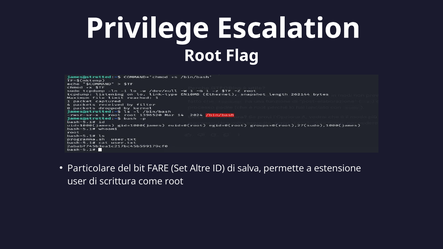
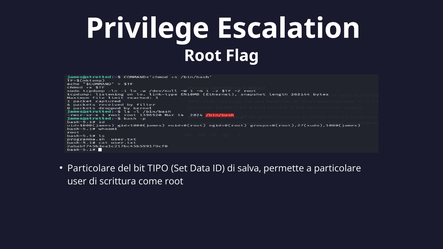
FARE: FARE -> TIPO (158, 168)
Altre: Altre -> Data (200, 168)
a estensione: estensione -> particolare (338, 168)
